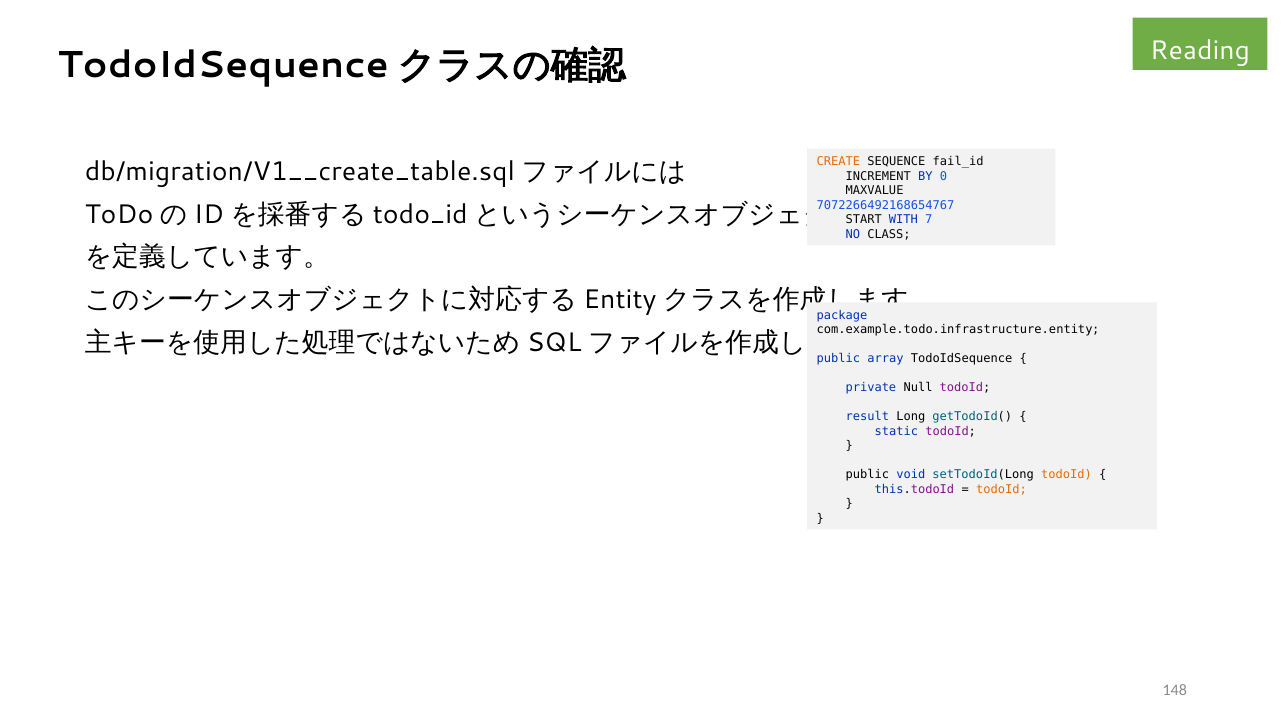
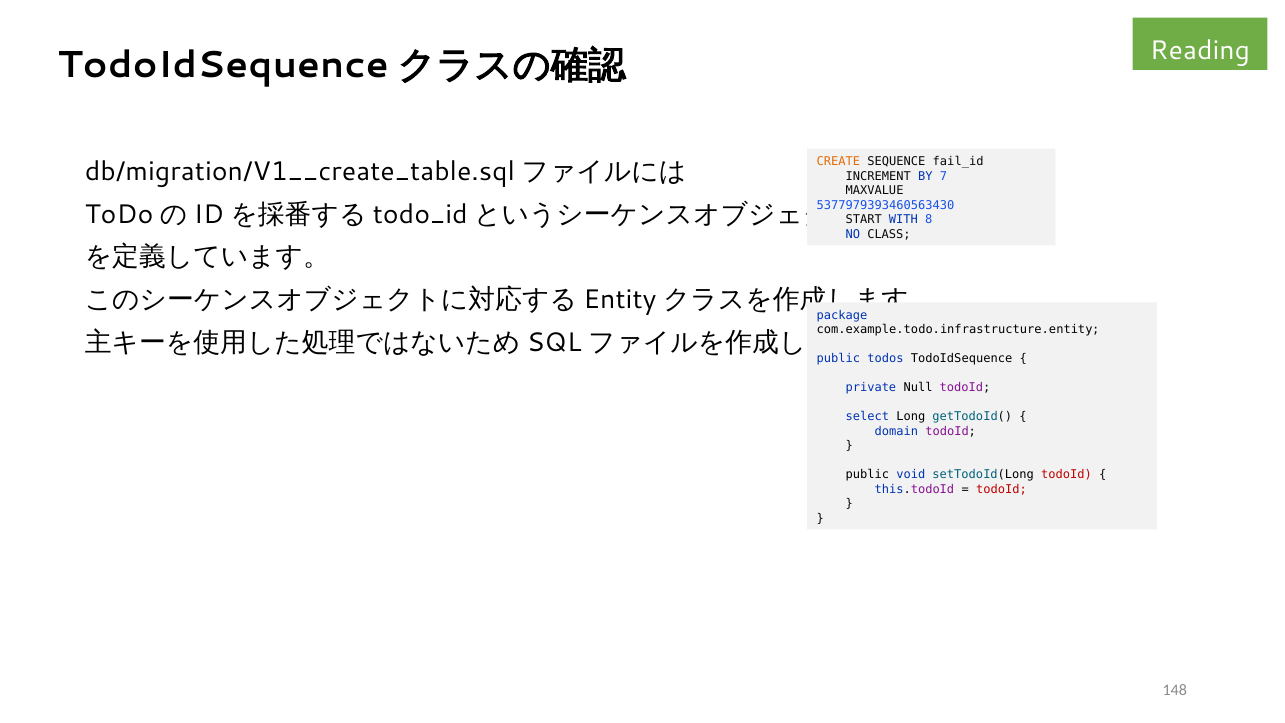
0: 0 -> 7 (943, 176)
7072266492168654767: 7072266492168654767 -> 5377979393460563430 (886, 205)
7: 7 -> 8 (929, 220)
array: array -> todos (886, 359)
result: result -> select (867, 417)
static: static -> domain (896, 431)
todoId colour: orange -> red (1066, 475)
todoId colour: orange -> red (1001, 489)
